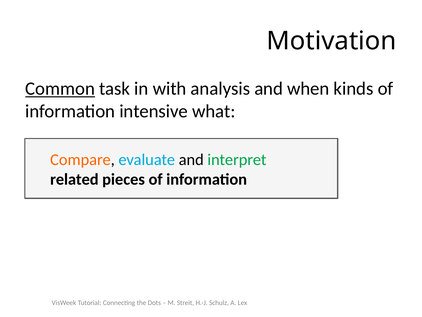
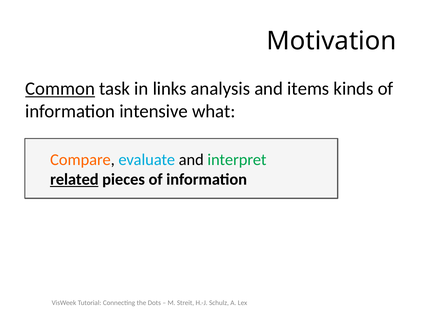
with: with -> links (170, 89)
when: when -> items (308, 89)
related underline: none -> present (74, 179)
